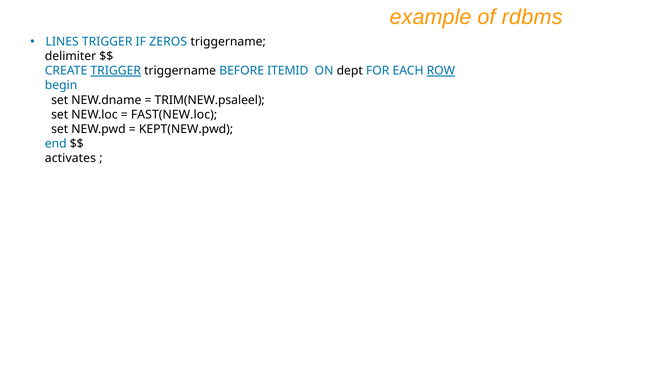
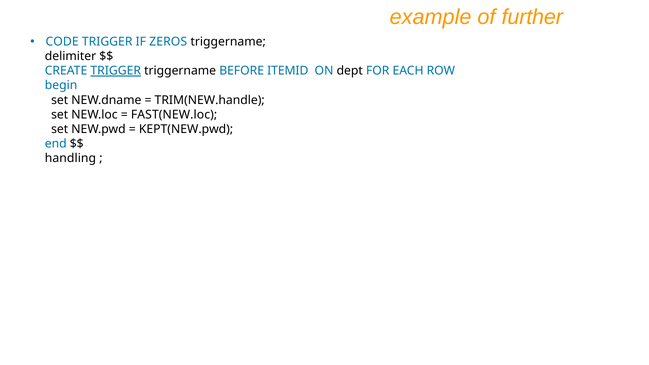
rdbms: rdbms -> further (532, 17)
LINES: LINES -> CODE (62, 42)
ROW underline: present -> none (441, 71)
TRIM(NEW.psaleel: TRIM(NEW.psaleel -> TRIM(NEW.handle (210, 100)
activates: activates -> handling (70, 158)
